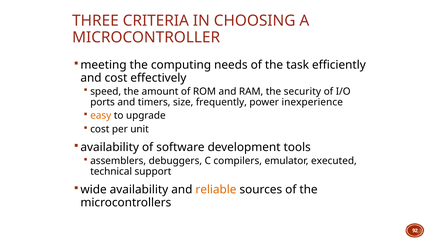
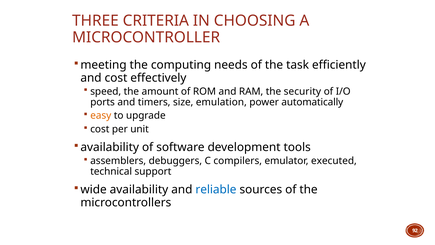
frequently: frequently -> emulation (221, 102)
inexperience: inexperience -> automatically (312, 102)
reliable colour: orange -> blue (216, 189)
